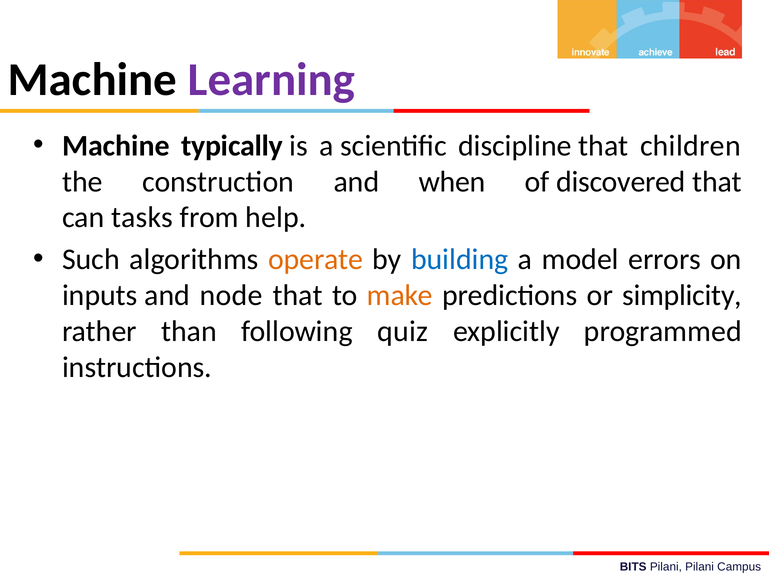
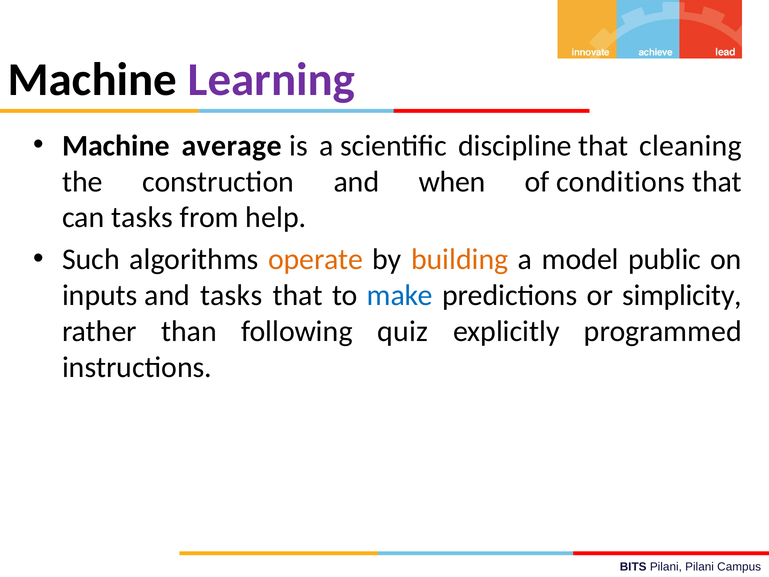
typically: typically -> average (232, 146)
children: children -> cleaning (691, 146)
discovered: discovered -> conditions (621, 182)
building colour: blue -> orange (460, 259)
errors: errors -> public (665, 259)
and node: node -> tasks (231, 295)
make colour: orange -> blue (400, 295)
